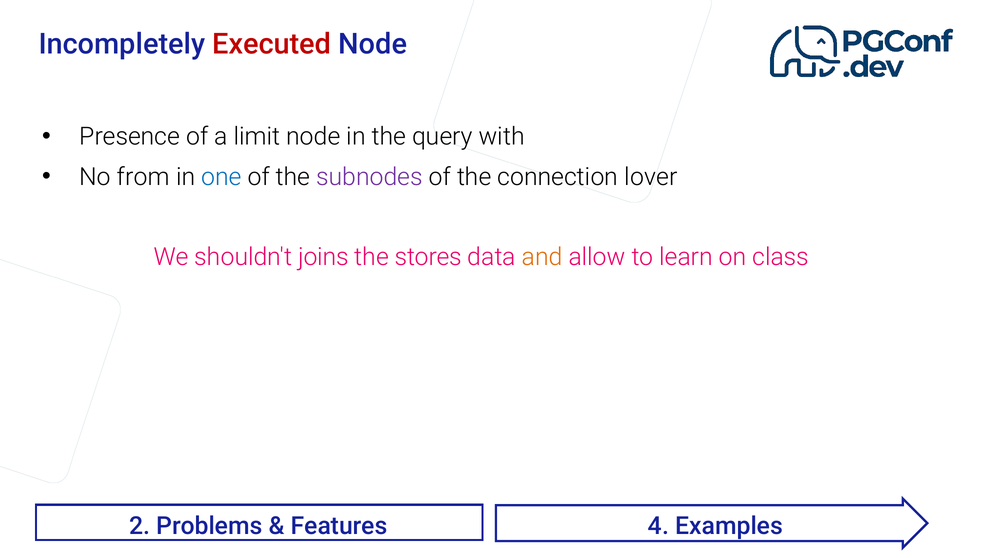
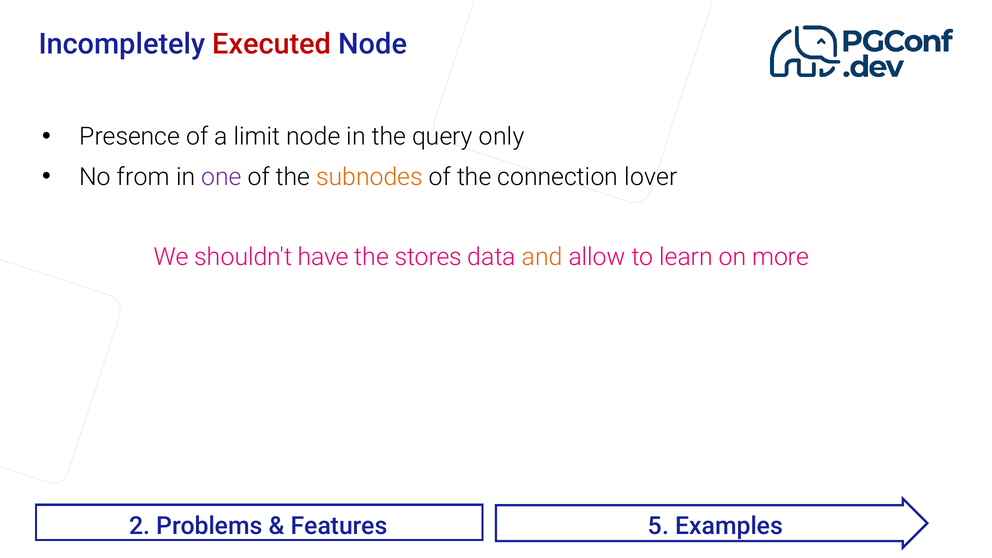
with: with -> only (502, 137)
one colour: blue -> purple (222, 177)
subnodes colour: purple -> orange (370, 177)
joins: joins -> have (323, 257)
class: class -> more (781, 257)
4: 4 -> 5 (658, 526)
